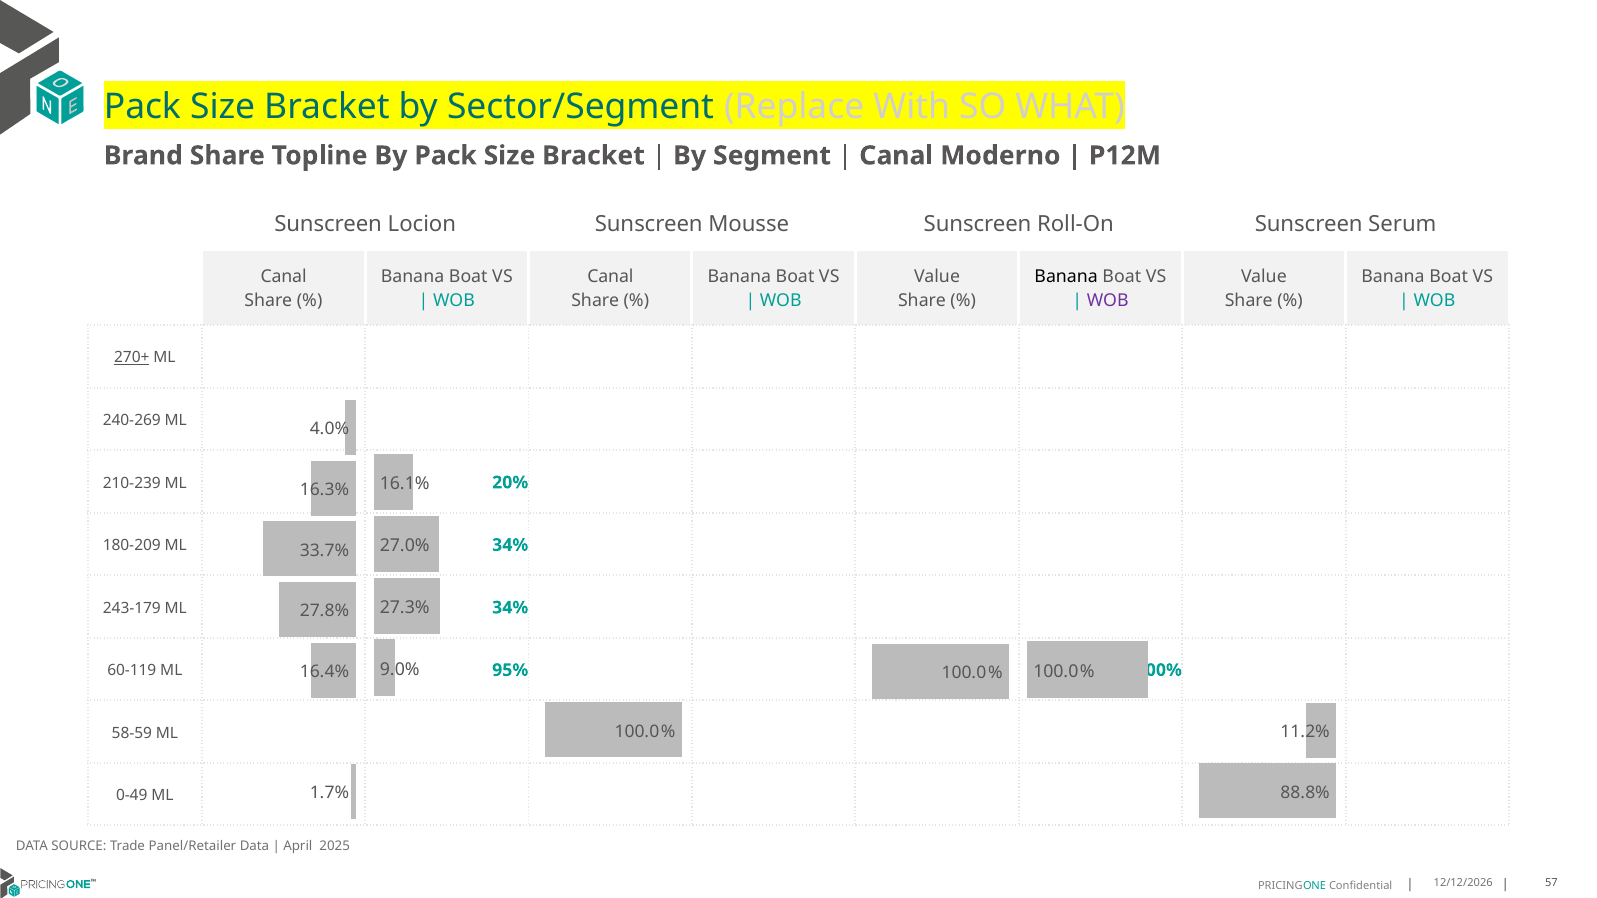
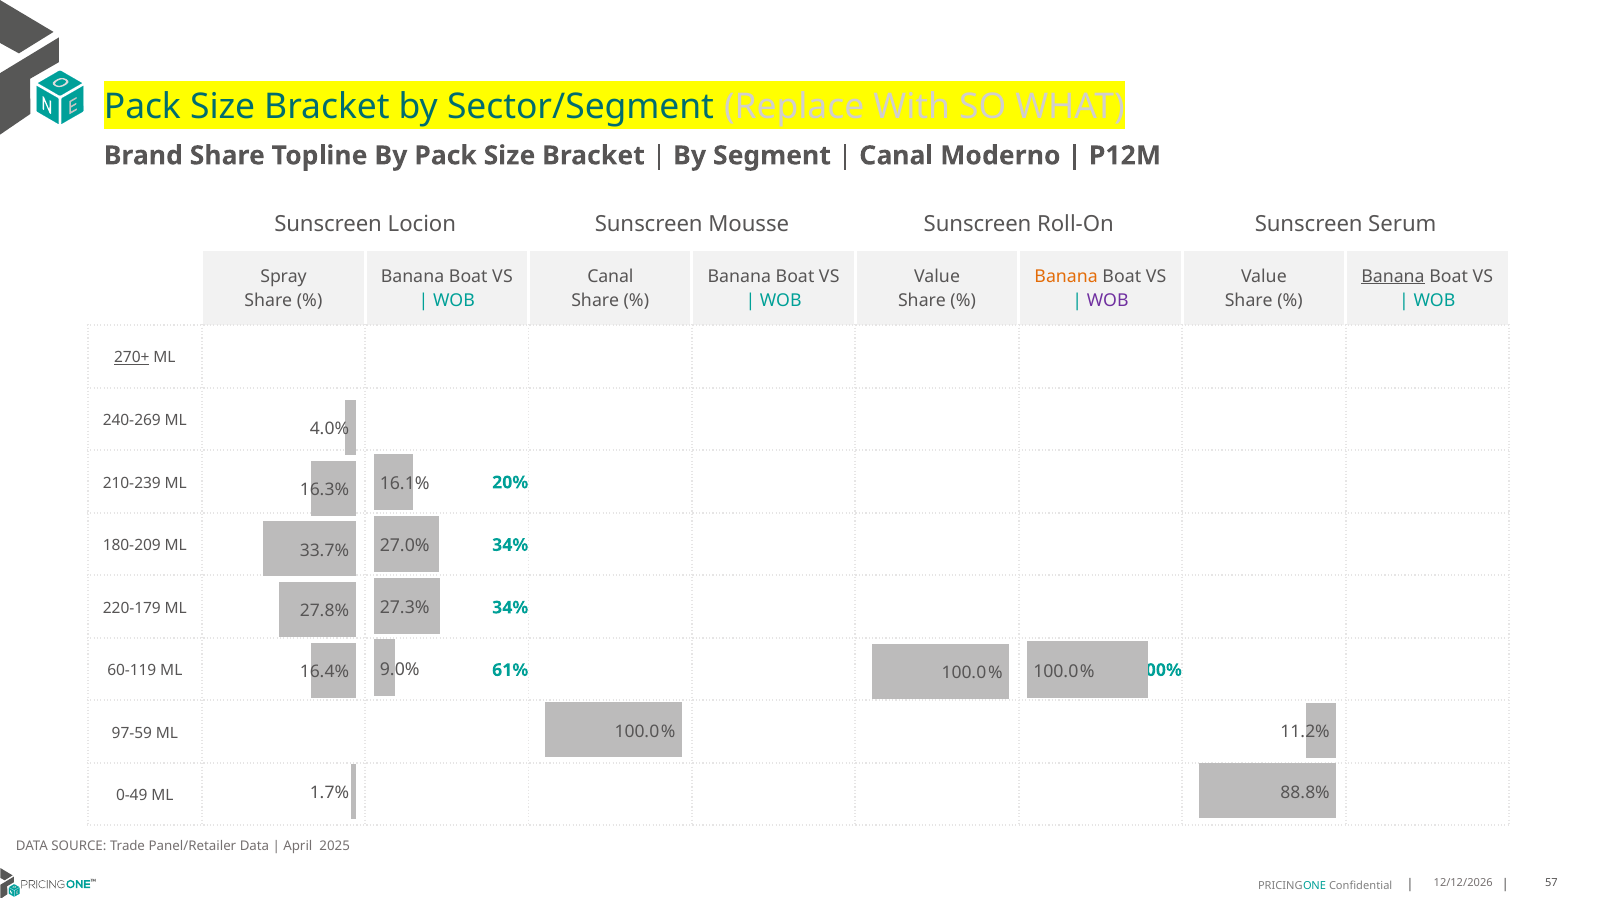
Canal: Canal -> Spray (284, 276)
Banana colour: black -> orange (1066, 276)
Banana underline: none -> present (1393, 276)
243-179: 243-179 -> 220-179 (132, 608)
95%: 95% -> 61% (510, 670)
58-59: 58-59 -> 97-59 (132, 733)
